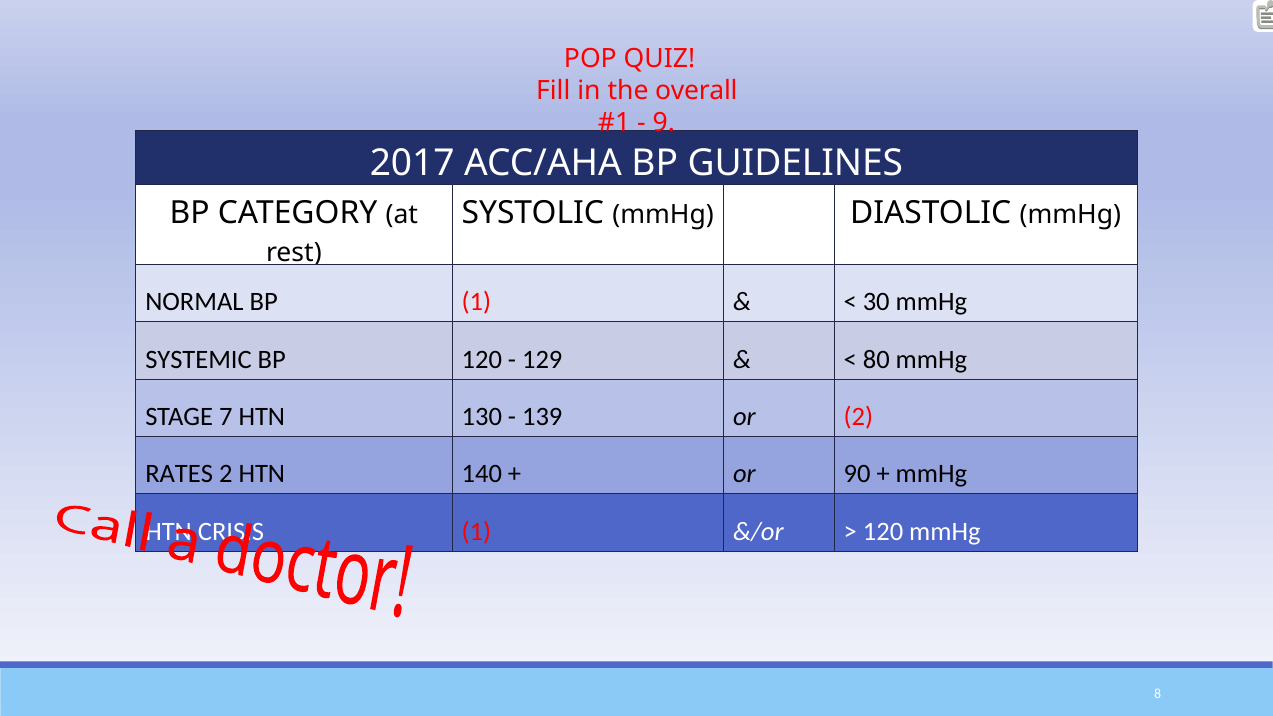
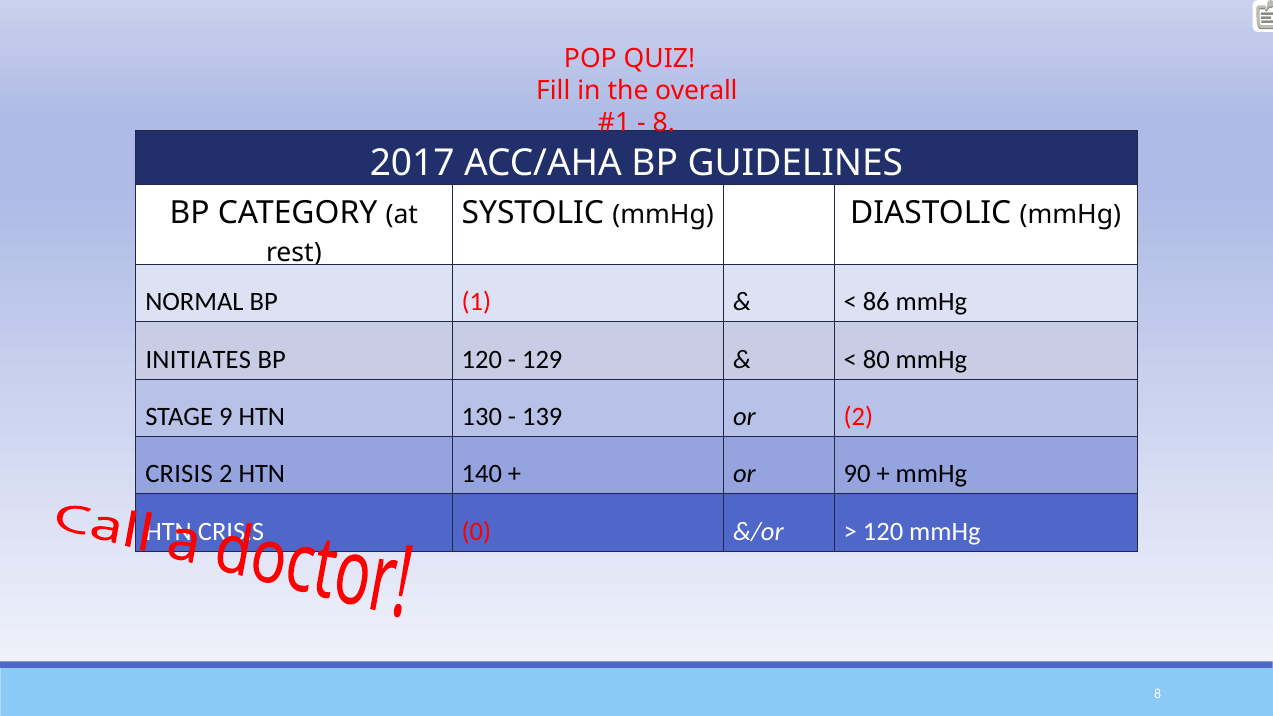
9: 9 -> 8 (664, 123)
30: 30 -> 86 (876, 302)
SYSTEMIC: SYSTEMIC -> INITIATES (198, 359)
7: 7 -> 9 (226, 417)
RATES: RATES -> CRISIS (179, 474)
1: 1 -> 0 (476, 531)
